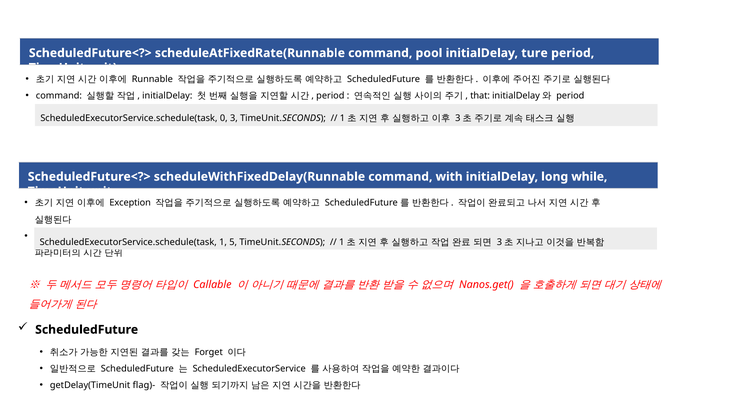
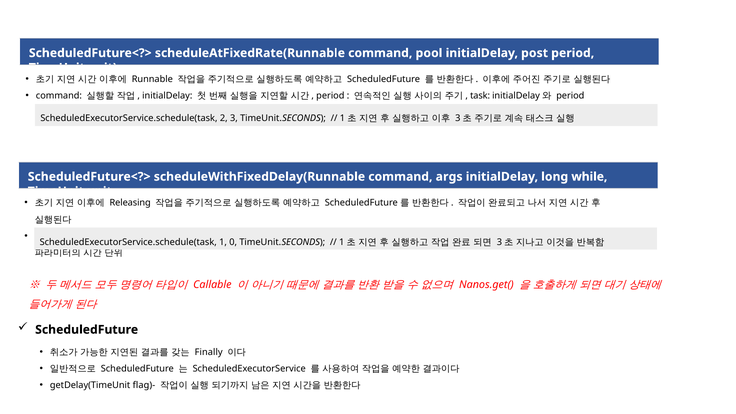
ture: ture -> post (535, 53)
that: that -> task (480, 96)
0: 0 -> 2 (224, 118)
with: with -> args (449, 177)
Exception: Exception -> Releasing (130, 203)
5: 5 -> 0 (233, 242)
Forget: Forget -> Finally (209, 352)
